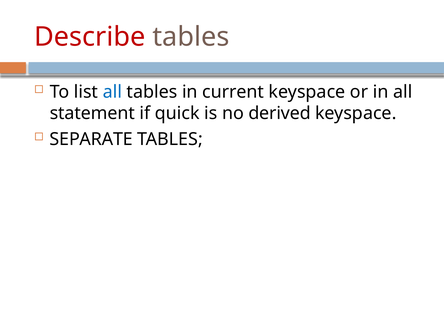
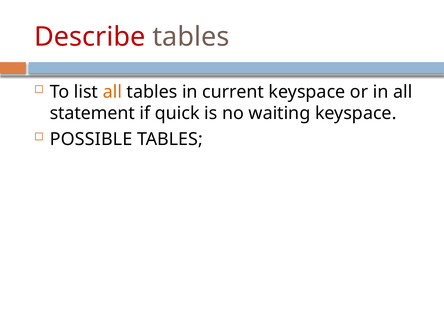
all colour: blue -> orange (112, 92)
derived: derived -> waiting (280, 113)
SEPARATE: SEPARATE -> POSSIBLE (91, 139)
